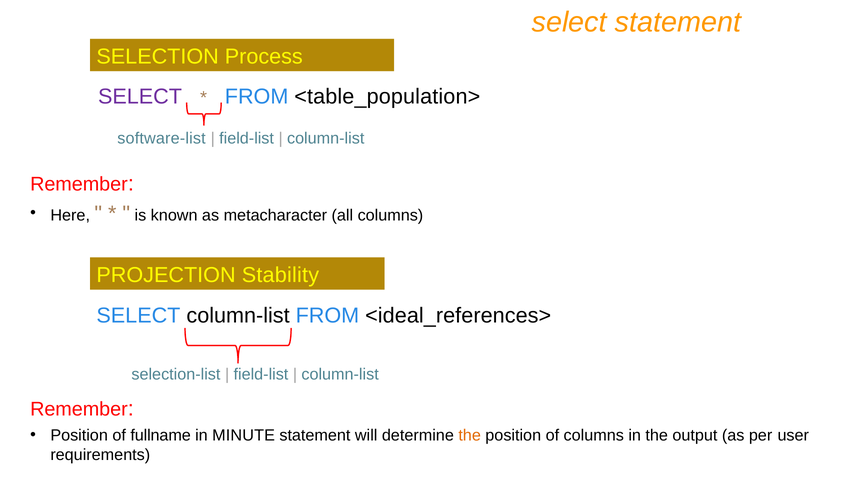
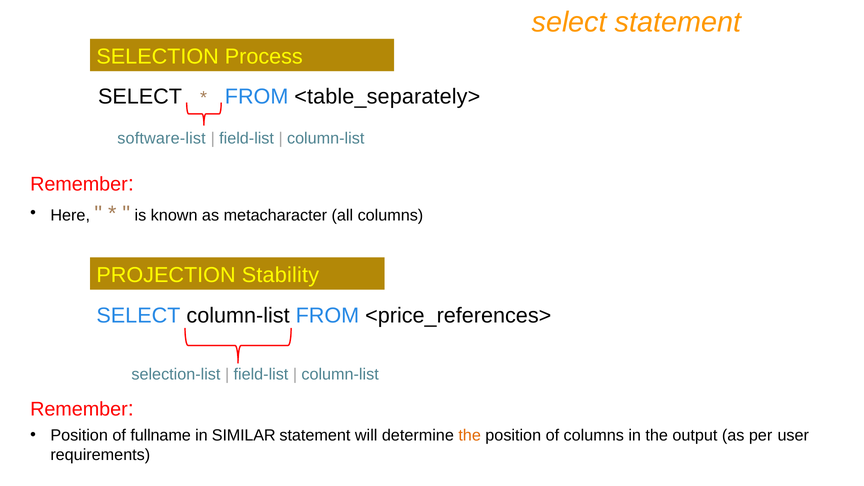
SELECT colour: purple -> black (140, 96)
<table_population>: <table_population> -> <table_separately> (387, 96)
<ideal_references>: <ideal_references> -> <price_references> (458, 316)
MINUTE: MINUTE -> SIMILAR (244, 435)
